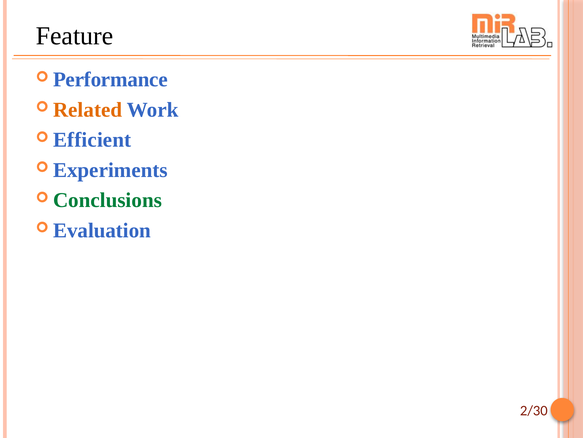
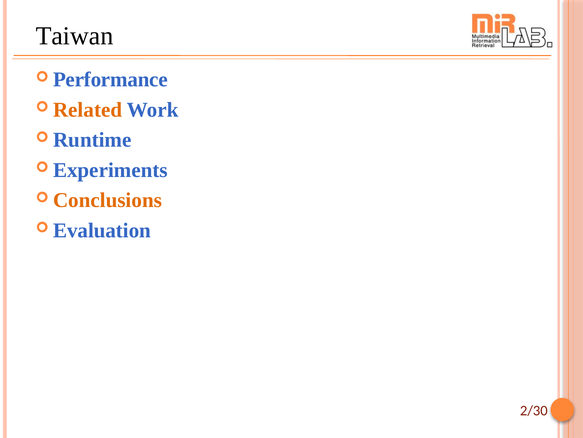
Feature: Feature -> Taiwan (75, 36)
Efficient: Efficient -> Runtime (92, 140)
Conclusions colour: green -> orange (108, 200)
